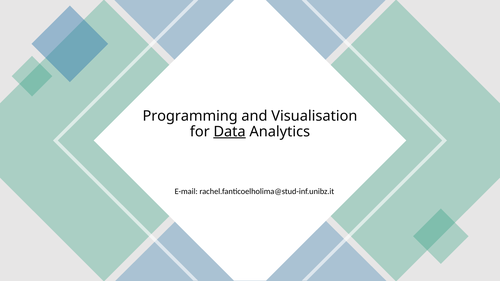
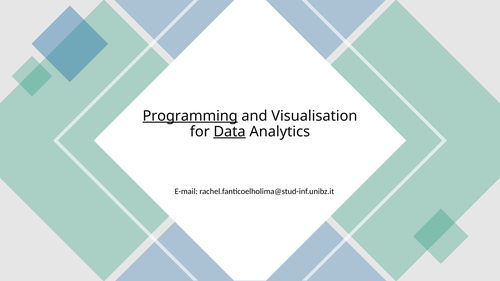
Programming underline: none -> present (190, 116)
